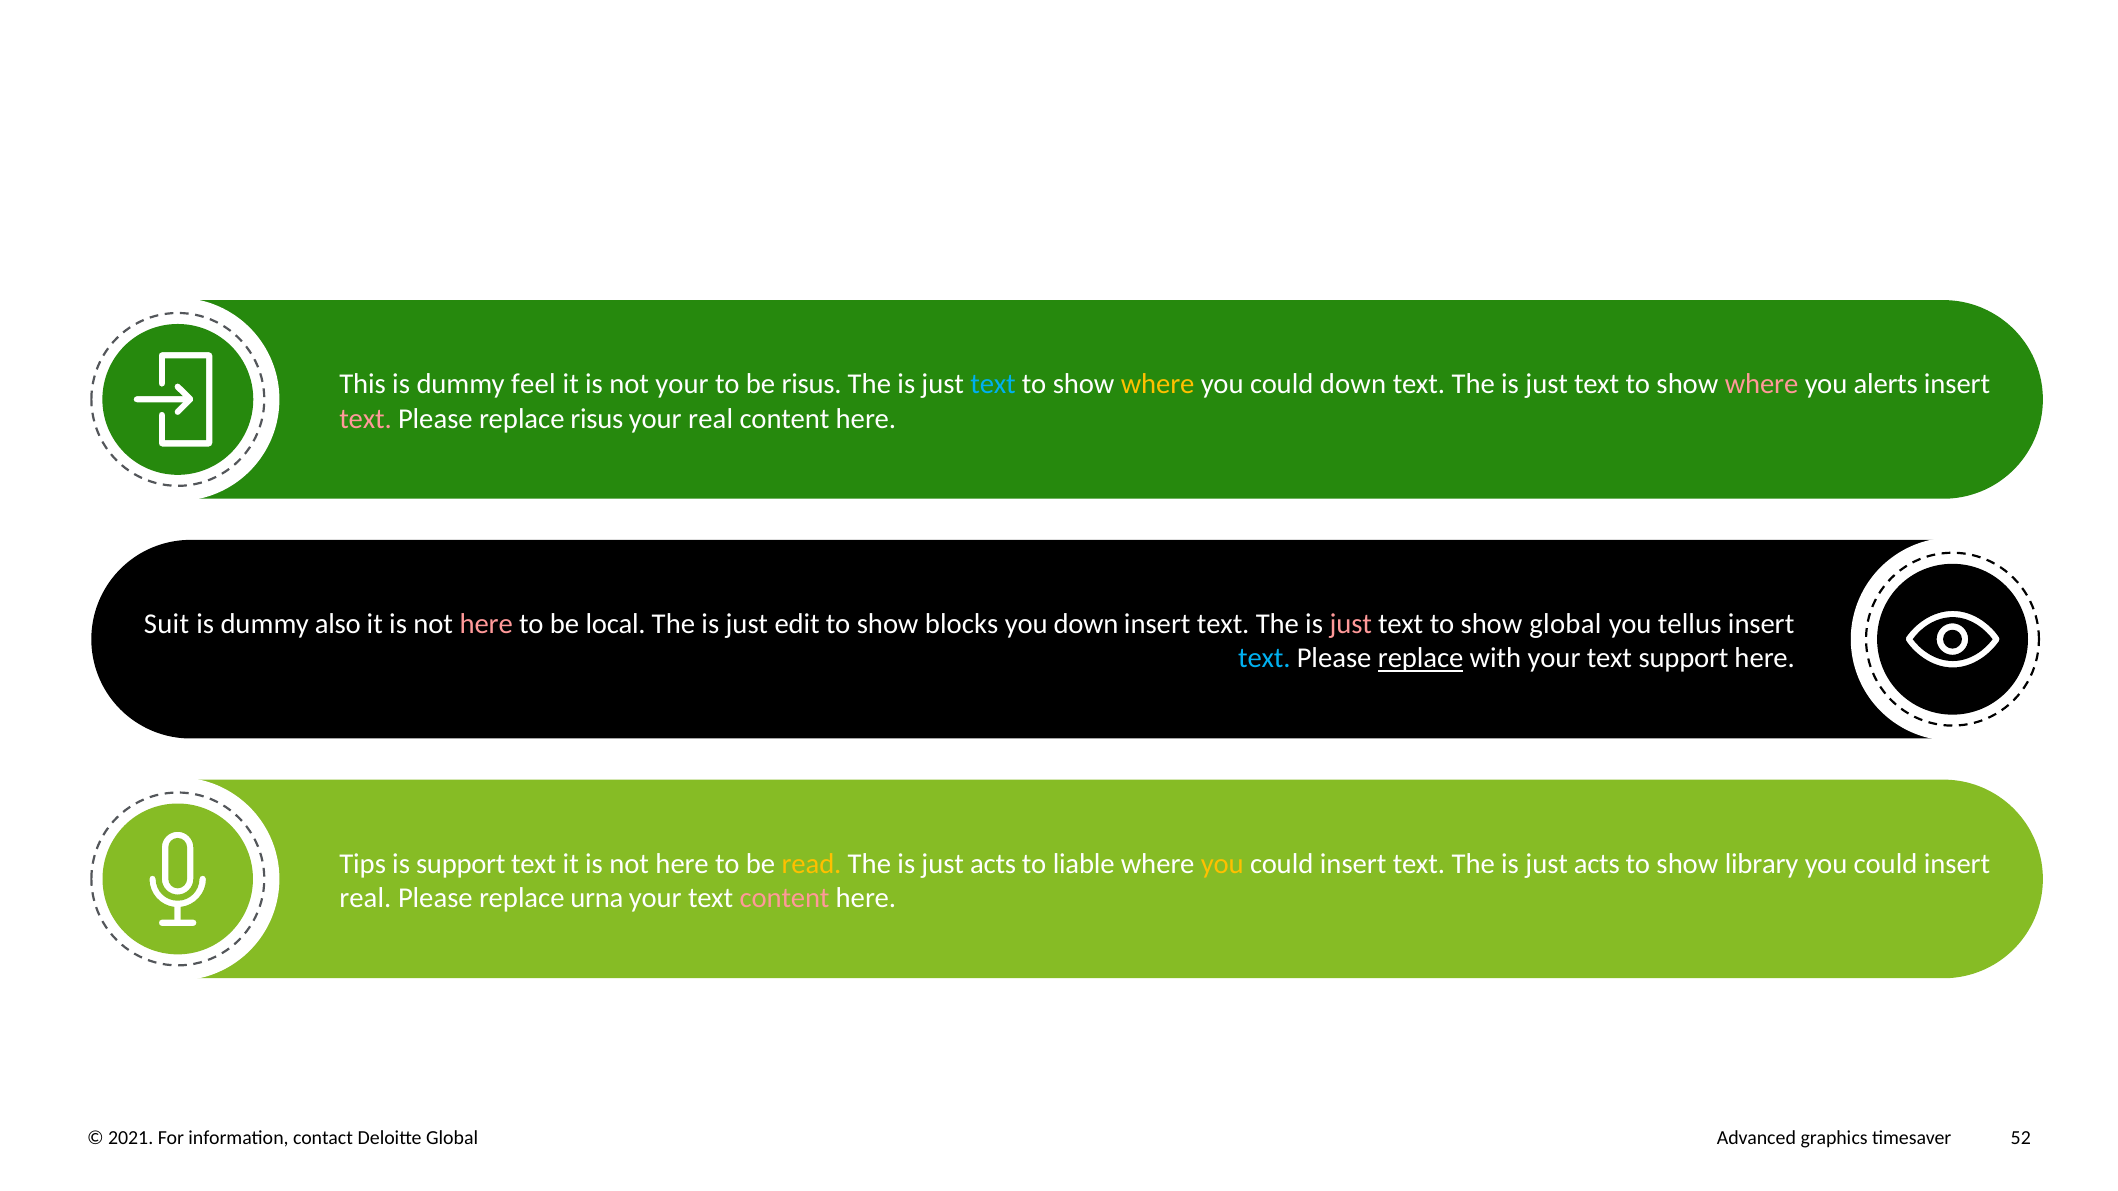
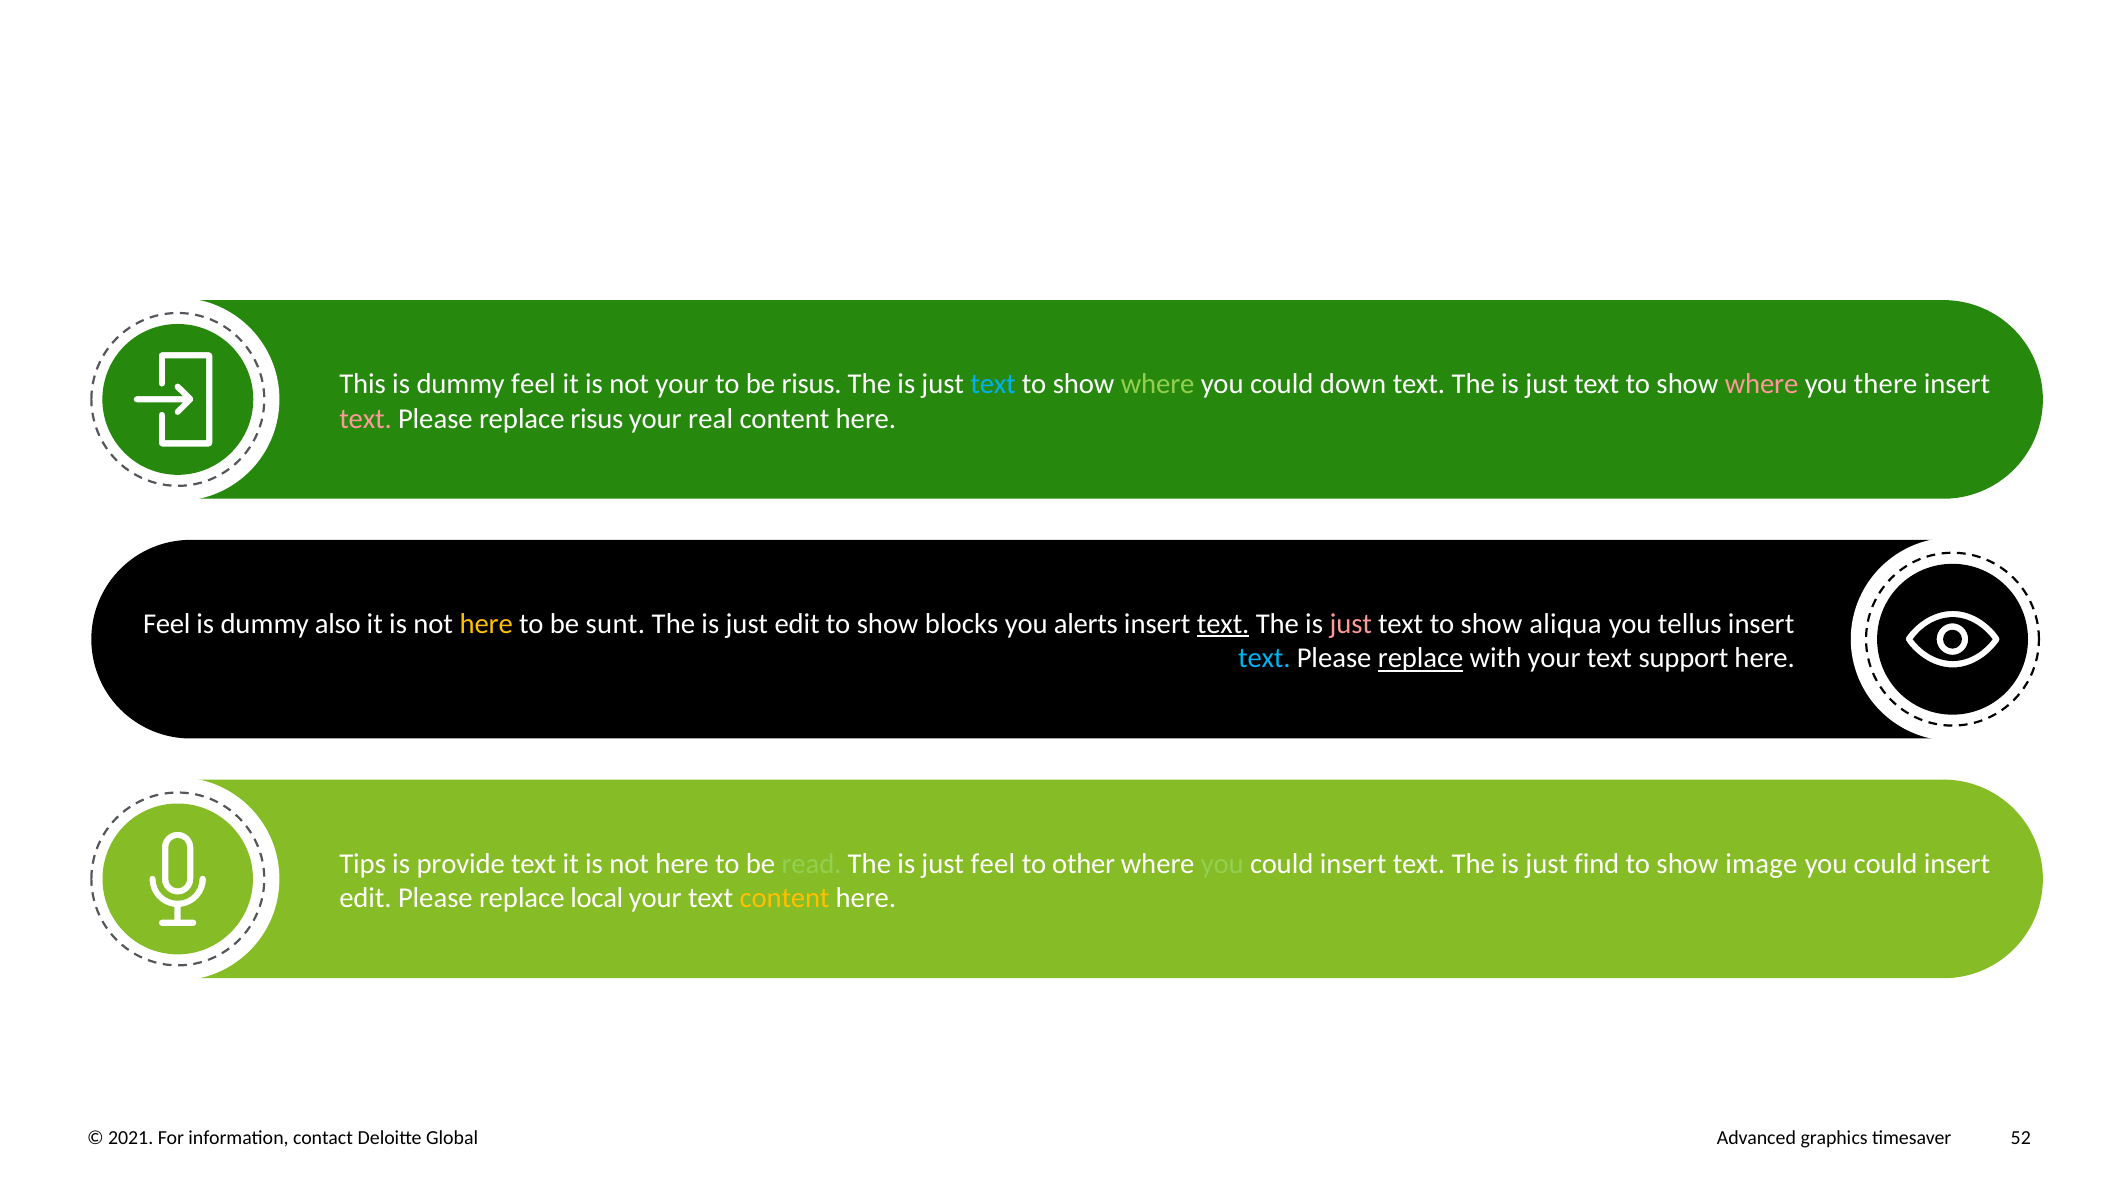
where colour: yellow -> light green (1158, 384)
alerts: alerts -> there (1886, 384)
Suit: Suit -> Feel (167, 624)
here colour: pink -> yellow (486, 624)
local: local -> sunt (615, 624)
you down: down -> alerts (1086, 624)
text underline: none -> present (1223, 624)
show global: global -> aliqua (1565, 624)
is support: support -> provide (461, 864)
read colour: yellow -> light green (812, 864)
acts: acts -> feel (993, 864)
liable: liable -> other (1084, 864)
you colour: yellow -> light green (1222, 864)
acts: acts -> find (1597, 864)
library: library -> image (1761, 864)
real: real -> edit (365, 898)
urna: urna -> local (597, 898)
content colour: pink -> yellow (785, 898)
